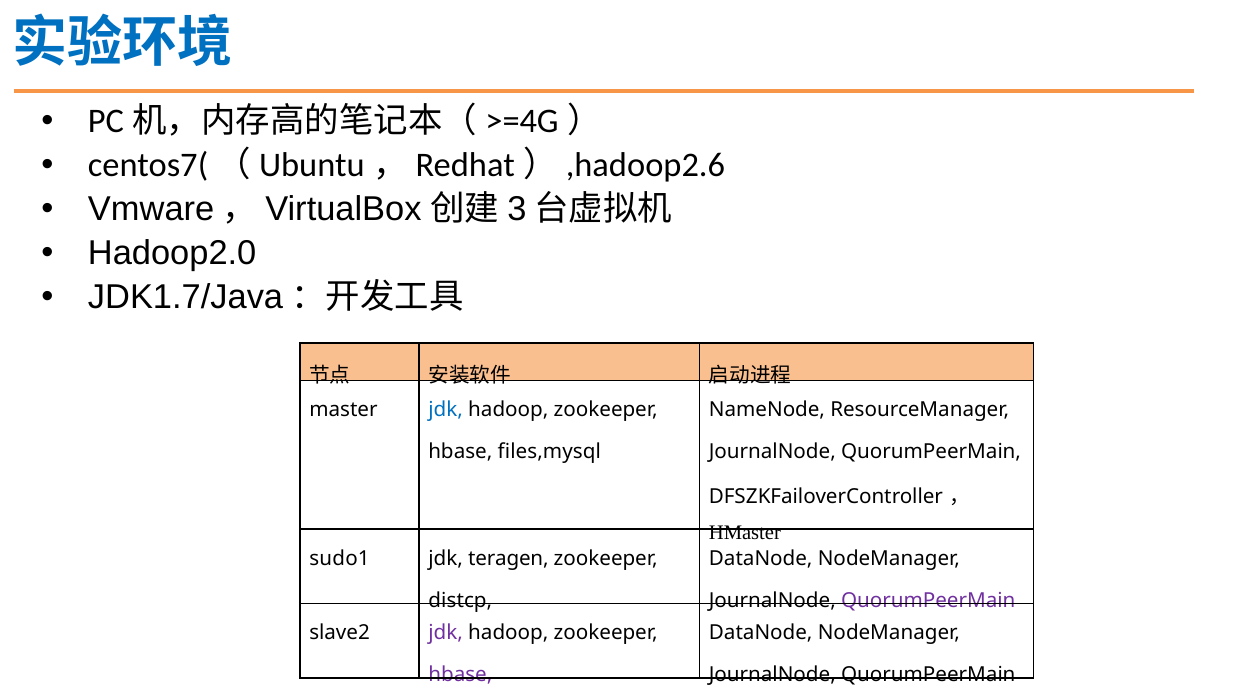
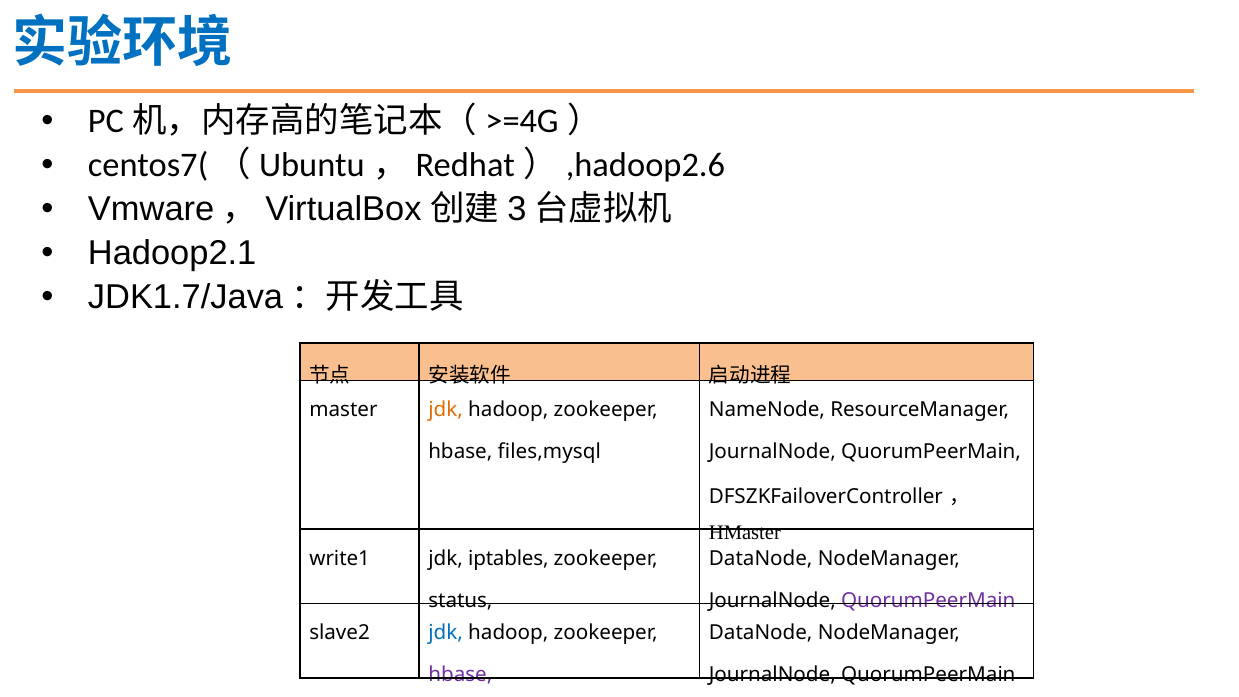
Hadoop2.0: Hadoop2.0 -> Hadoop2.1 (172, 254)
jdk colour: blue -> orange (446, 410)
sudo1: sudo1 -> write1 (340, 558)
teragen: teragen -> iptables (508, 558)
distcp: distcp -> status (460, 600)
jdk colour: purple -> blue (446, 633)
